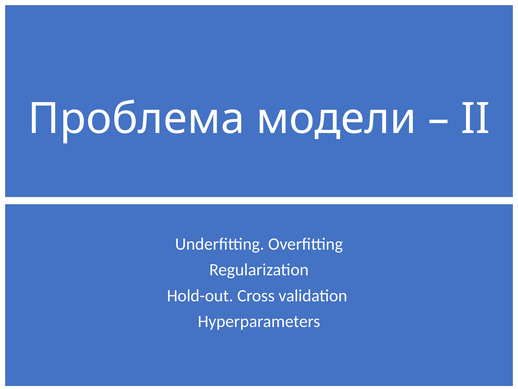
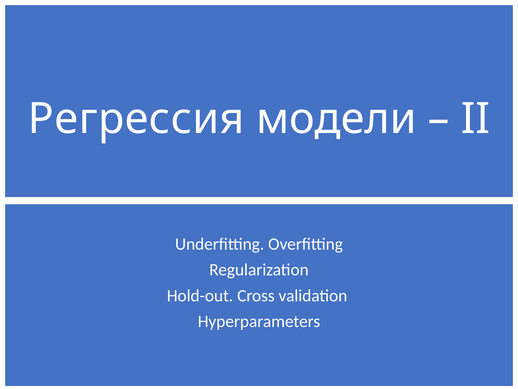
Проблема: Проблема -> Регрессия (136, 119)
